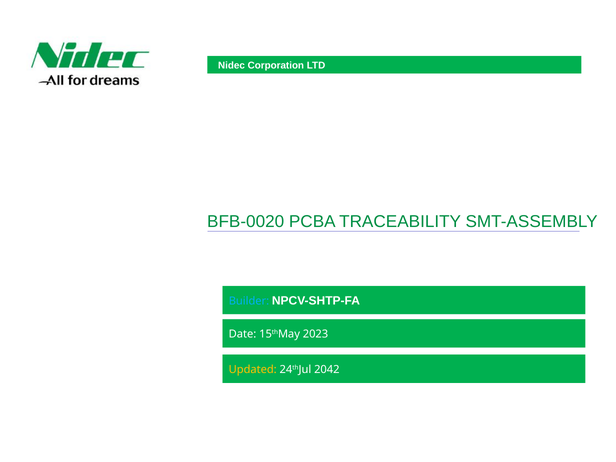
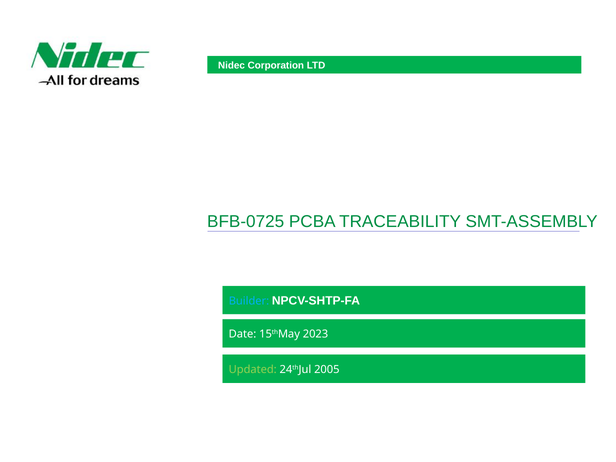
BFB-0020: BFB-0020 -> BFB-0725 (246, 221)
Updated colour: yellow -> light green (253, 370)
2042: 2042 -> 2005 (327, 370)
